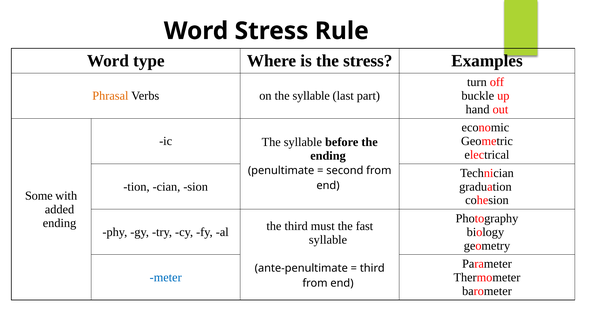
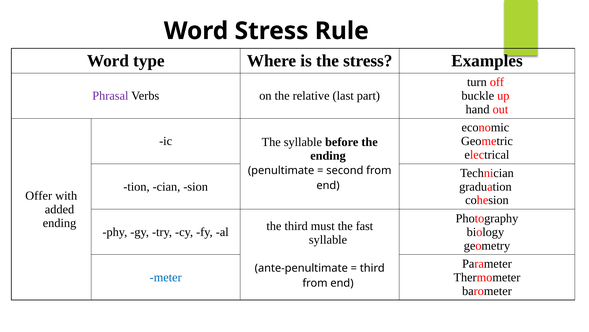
Phrasal colour: orange -> purple (110, 96)
on the syllable: syllable -> relative (311, 96)
Some: Some -> Offer (39, 195)
